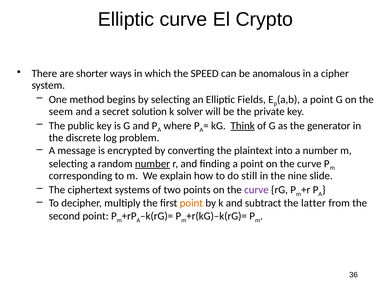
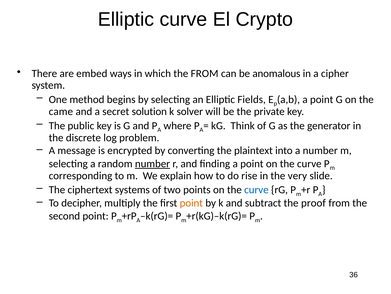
shorter: shorter -> embed (92, 73)
the SPEED: SPEED -> FROM (205, 73)
seem: seem -> came (61, 111)
Think underline: present -> none (243, 125)
still: still -> rise (249, 175)
nine: nine -> very (297, 175)
curve colour: purple -> blue (256, 189)
latter: latter -> proof (313, 203)
